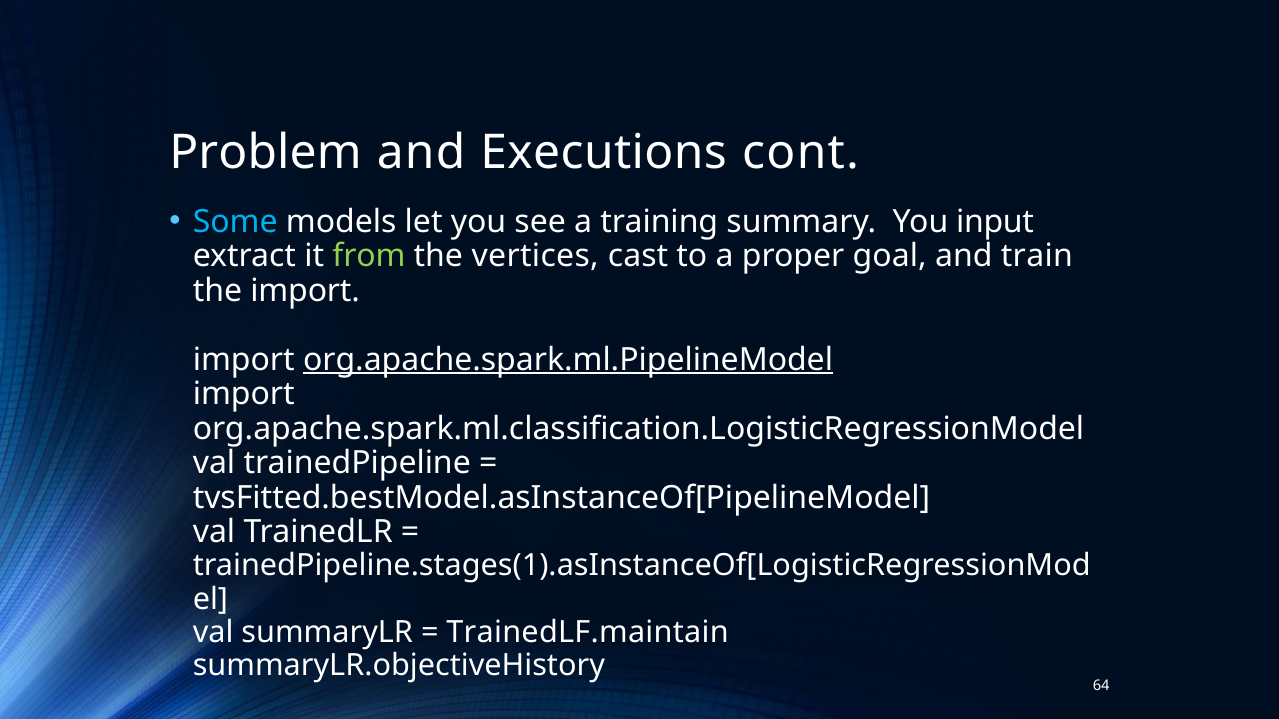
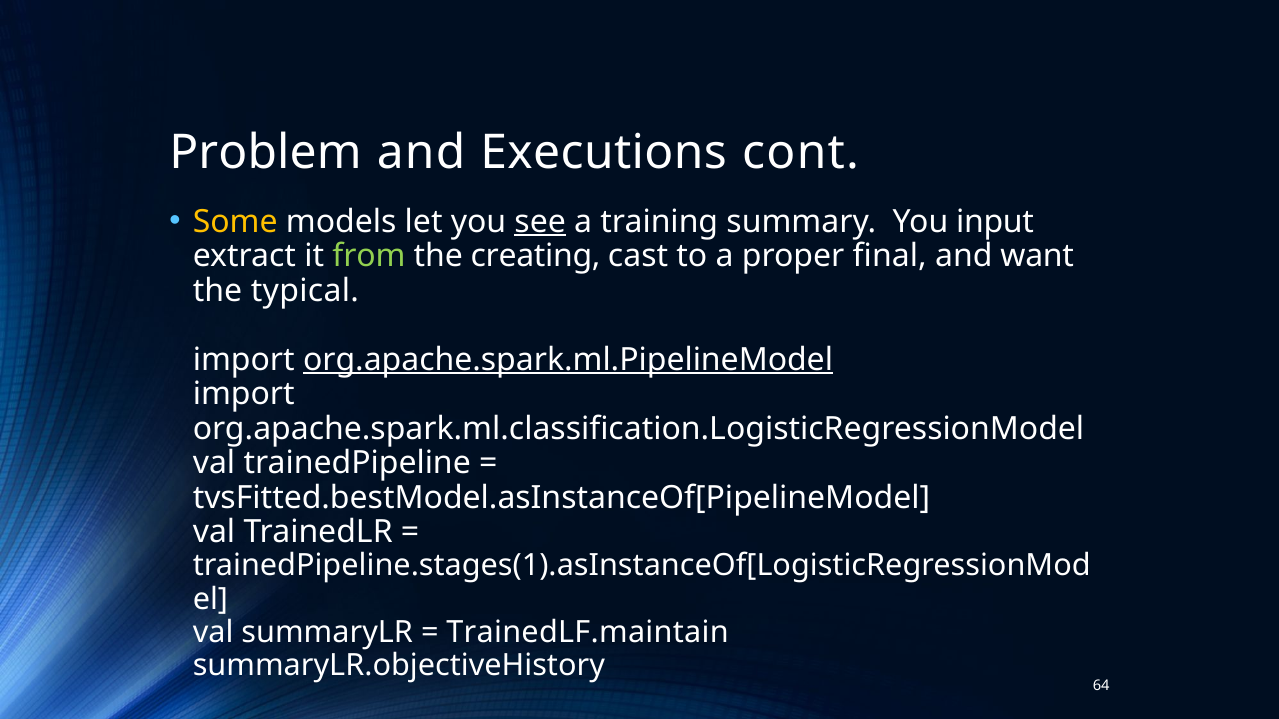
Some colour: light blue -> yellow (235, 222)
see underline: none -> present (540, 222)
vertices: vertices -> creating (536, 256)
goal: goal -> final (890, 256)
train: train -> want (1037, 256)
the import: import -> typical (305, 291)
